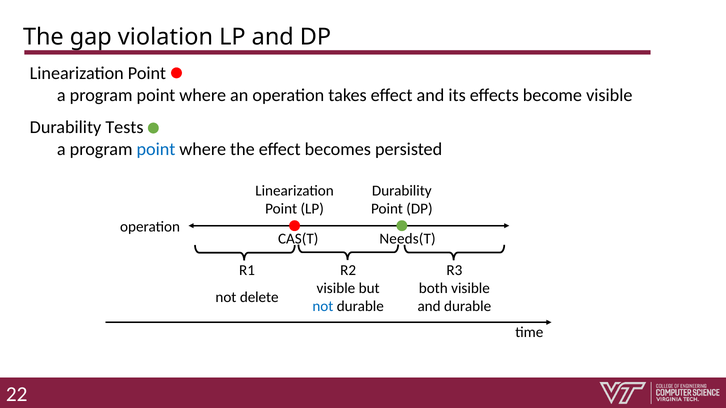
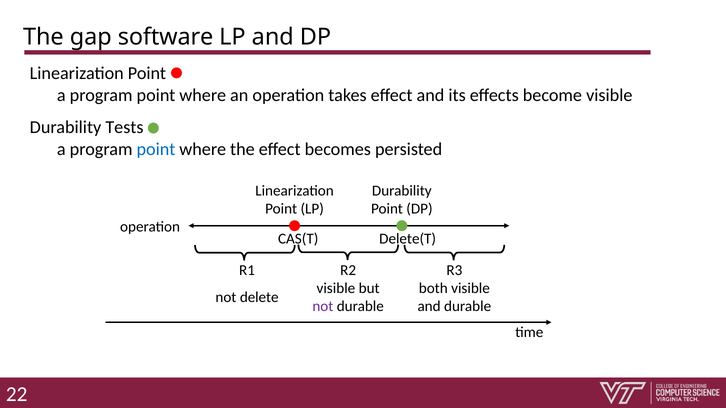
violation: violation -> software (166, 37)
Needs(T: Needs(T -> Delete(T (408, 239)
not colour: blue -> purple (323, 307)
